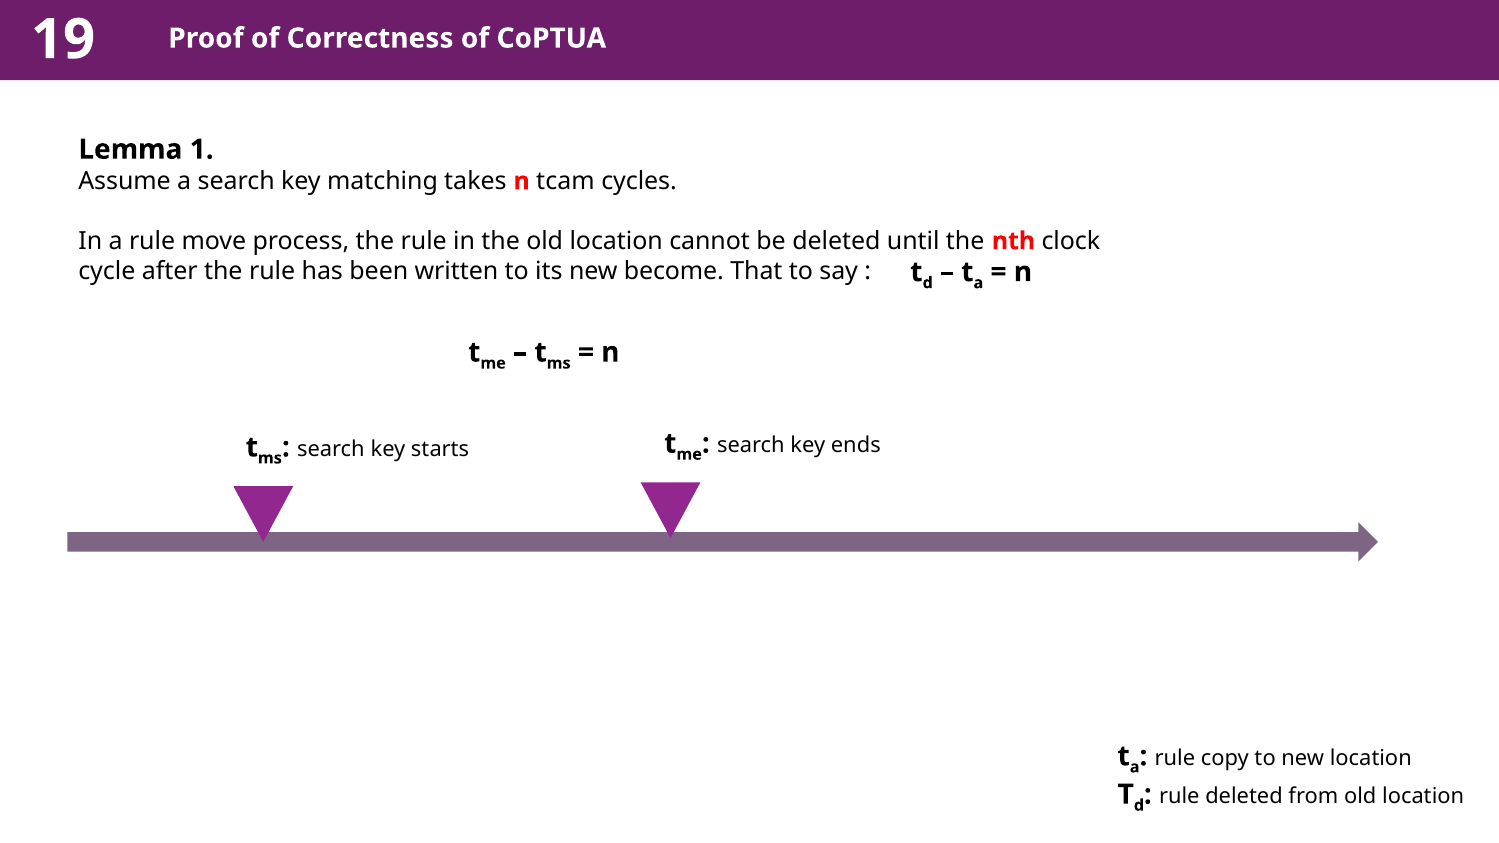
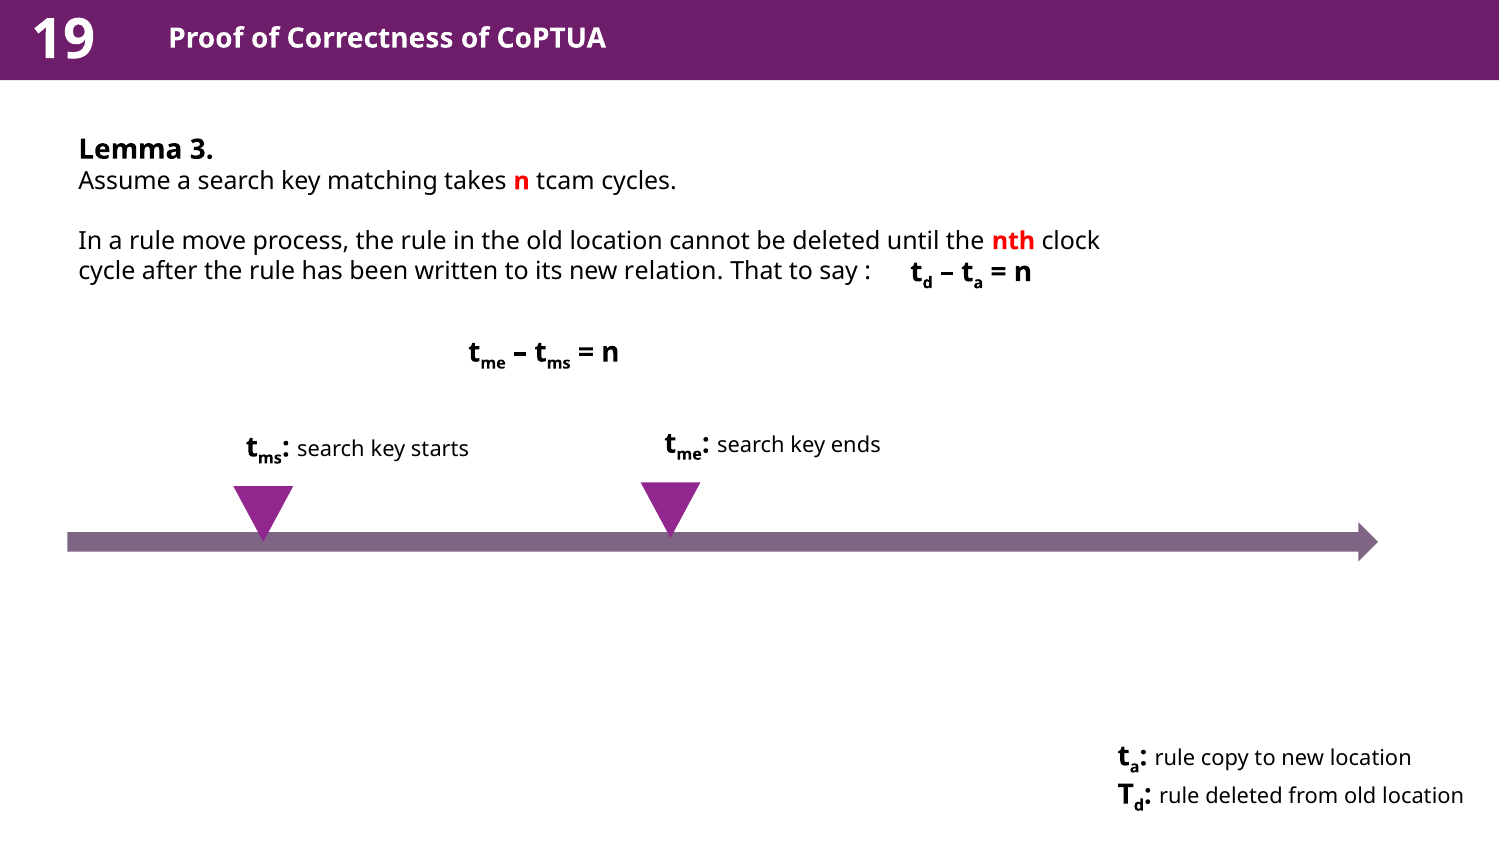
1: 1 -> 3 (202, 149)
become: become -> relation (674, 271)
